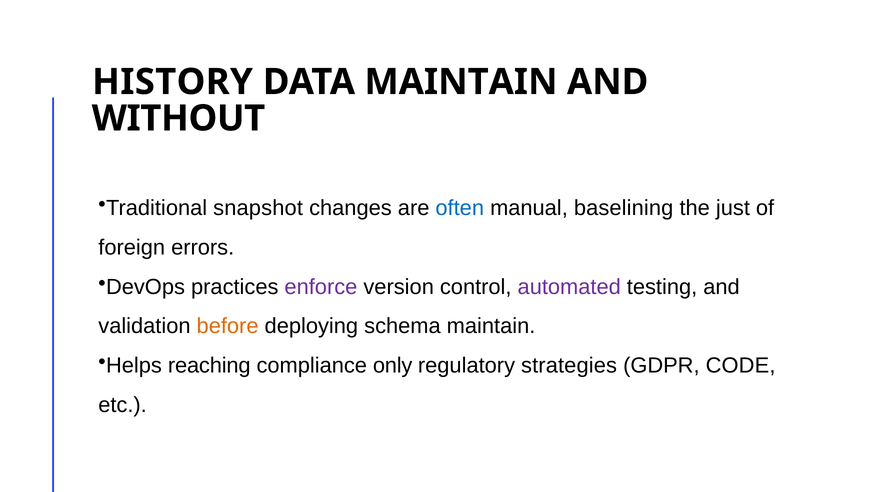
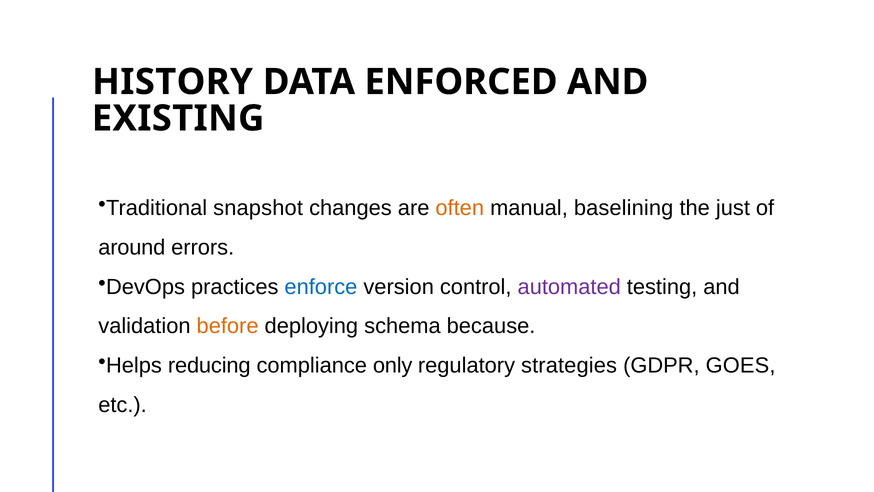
DATA MAINTAIN: MAINTAIN -> ENFORCED (461, 82)
WITHOUT: WITHOUT -> EXISTING (178, 118)
often colour: blue -> orange (460, 208)
foreign: foreign -> around (132, 247)
enforce colour: purple -> blue (321, 287)
schema maintain: maintain -> because (491, 326)
reaching: reaching -> reducing (209, 365)
CODE: CODE -> GOES (741, 365)
